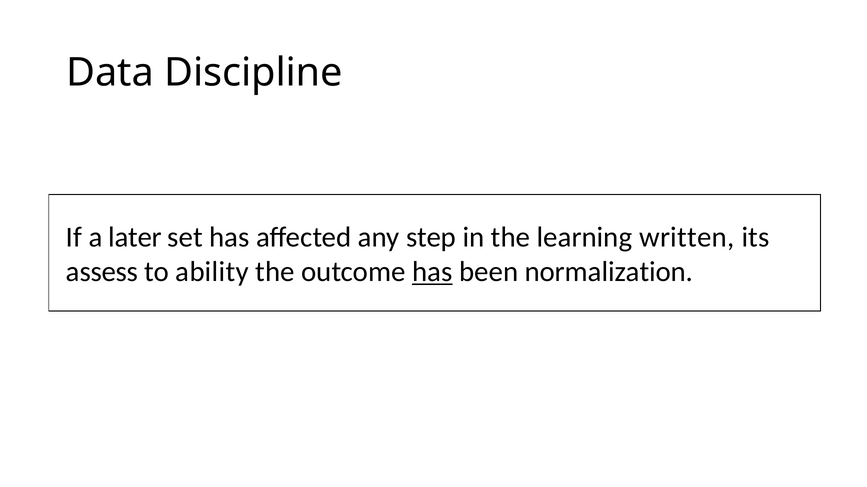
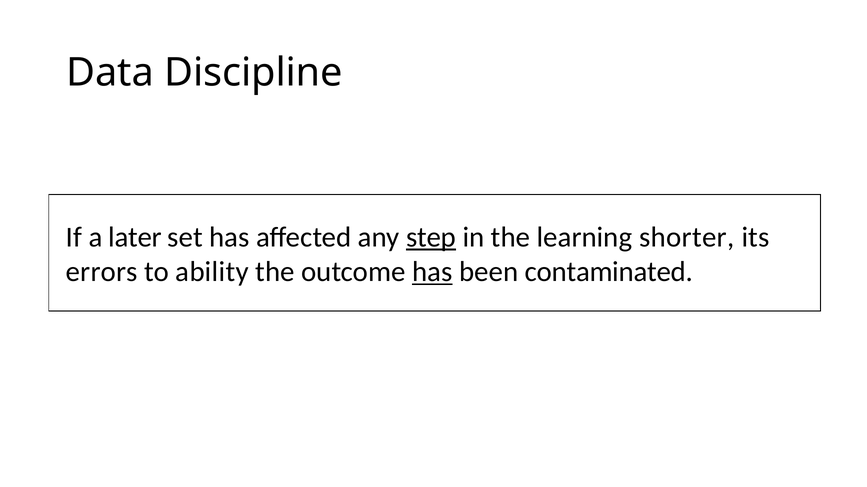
step underline: none -> present (431, 237)
written: written -> shorter (687, 237)
assess: assess -> errors (102, 272)
normalization: normalization -> contaminated (609, 272)
